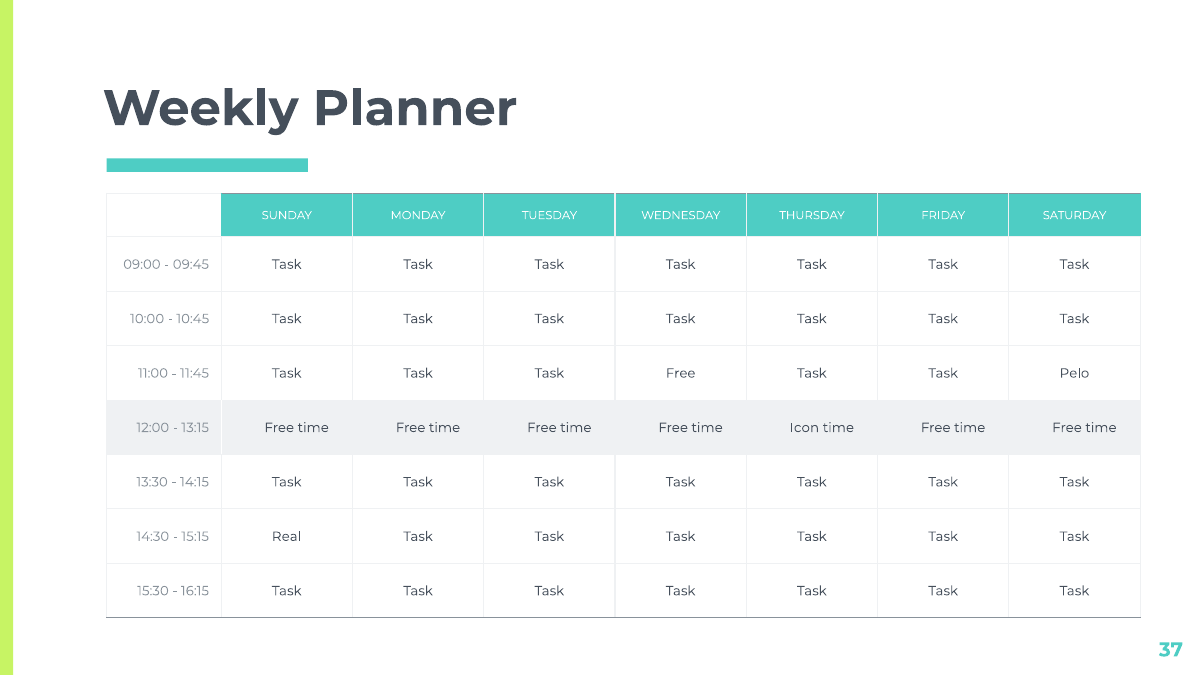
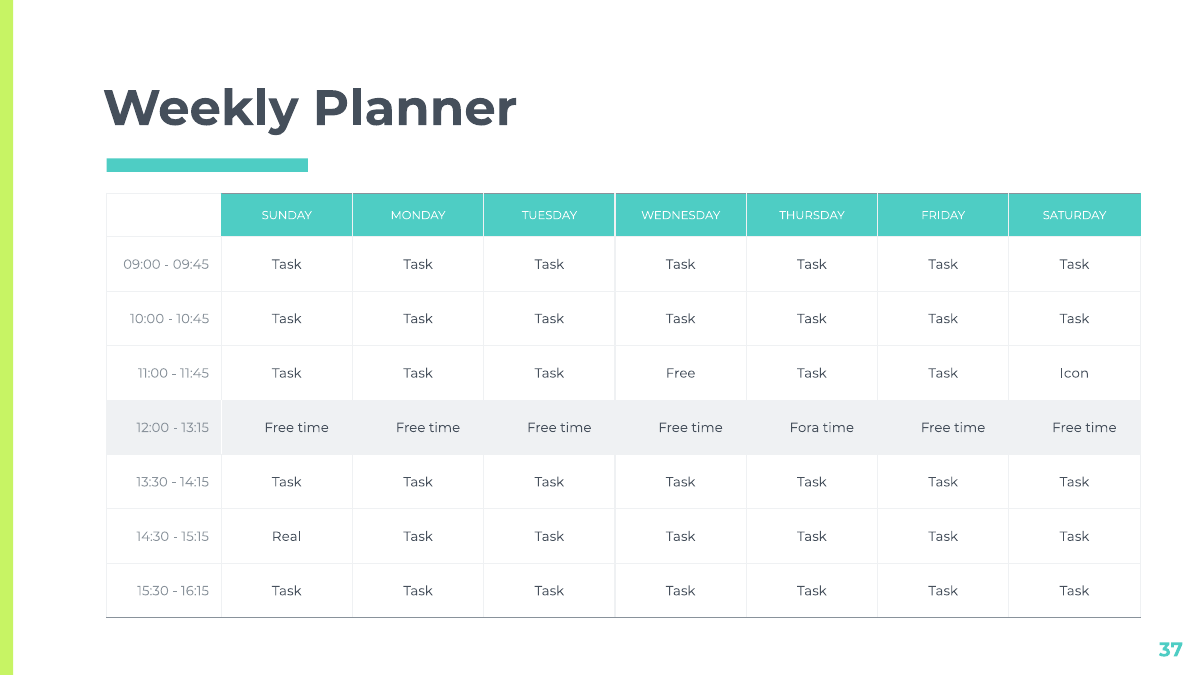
Pelo: Pelo -> Icon (1074, 373)
Icon: Icon -> Fora (804, 428)
